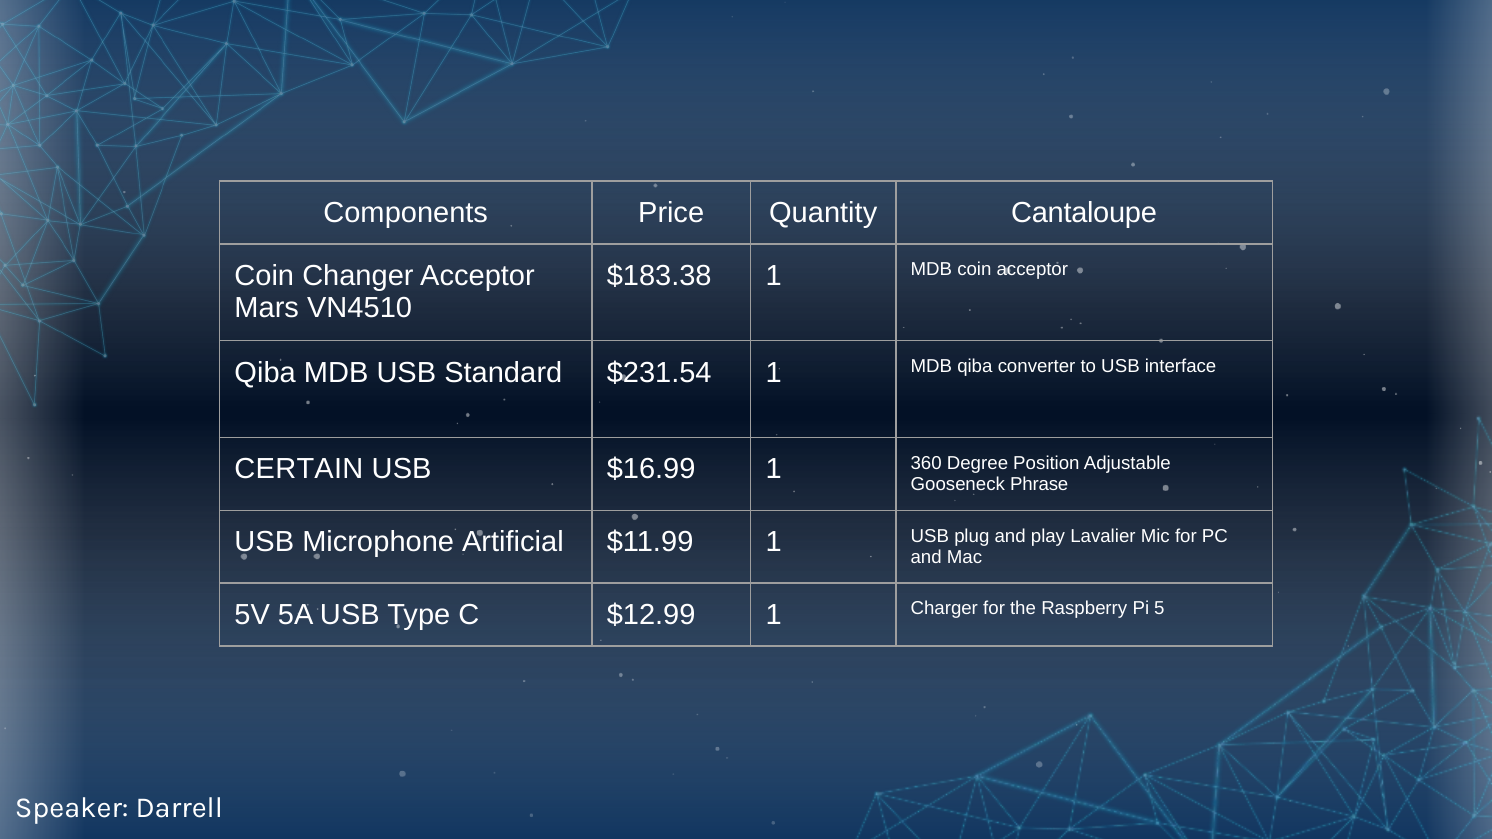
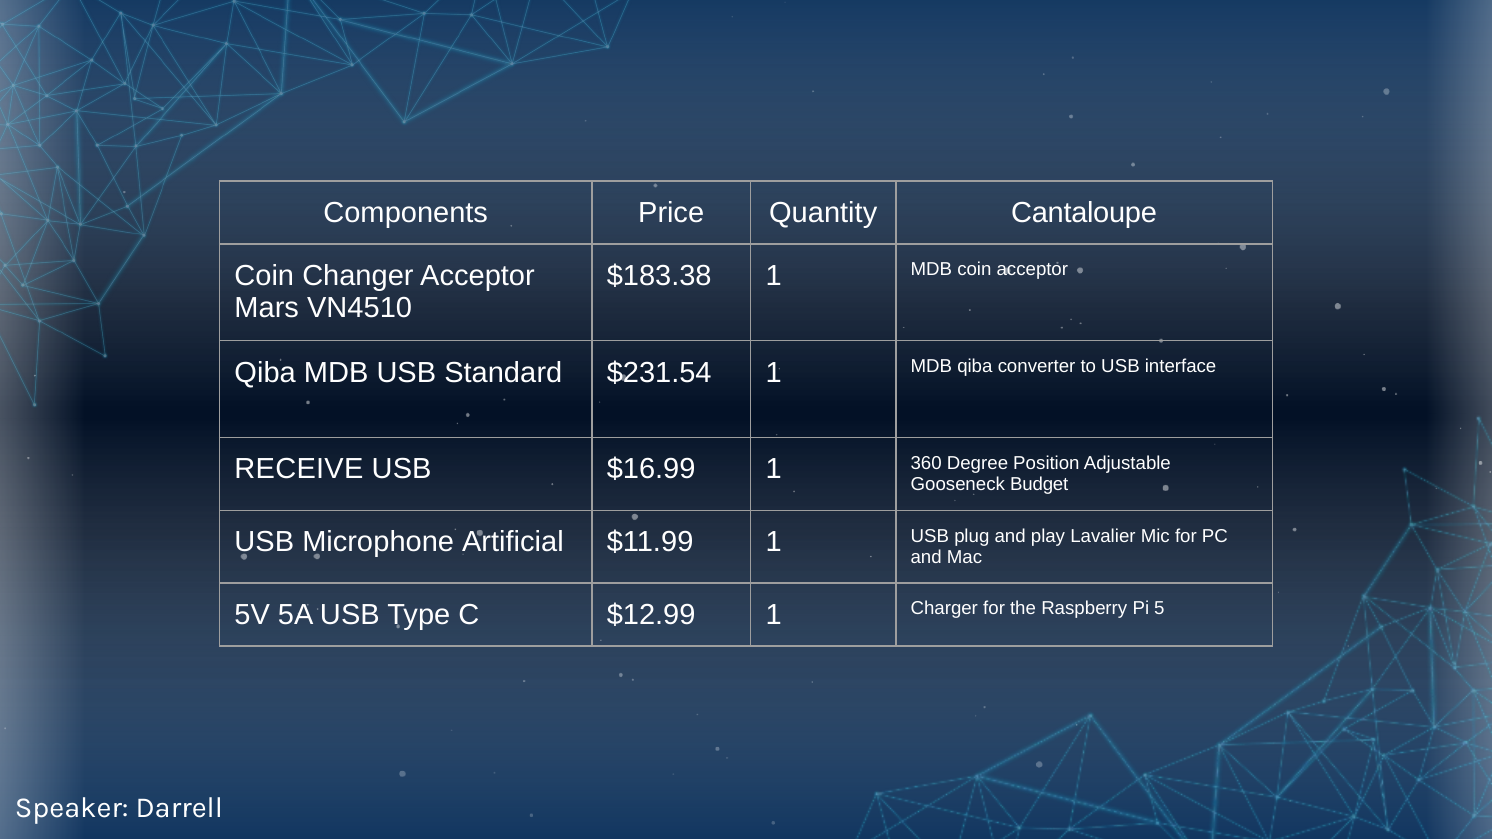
CERTAIN: CERTAIN -> RECEIVE (299, 470)
Phrase: Phrase -> Budget (1039, 484)
